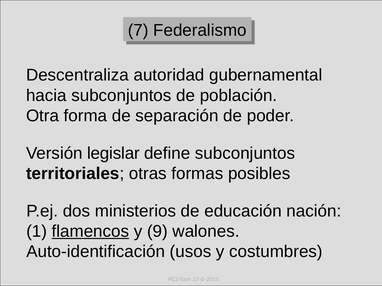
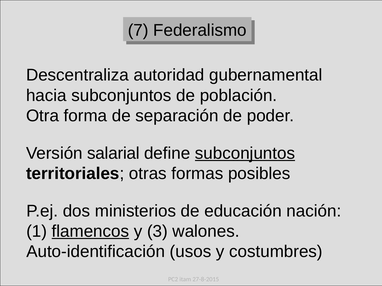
legislar: legislar -> salarial (113, 154)
subconjuntos underline: none -> present (245, 154)
9: 9 -> 3 (157, 232)
